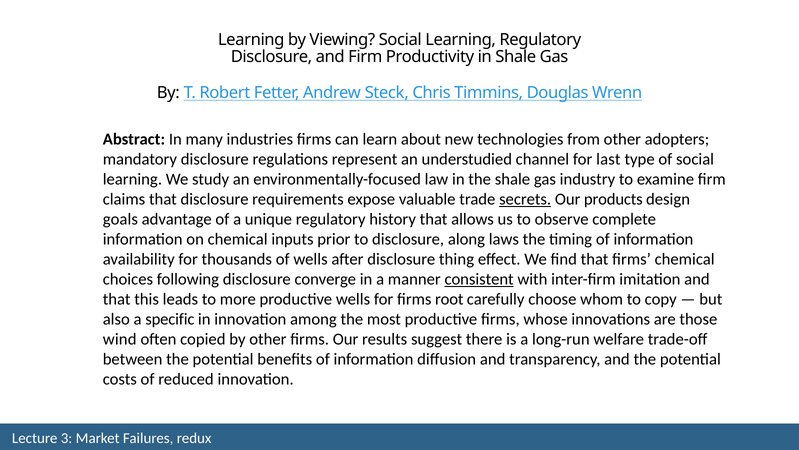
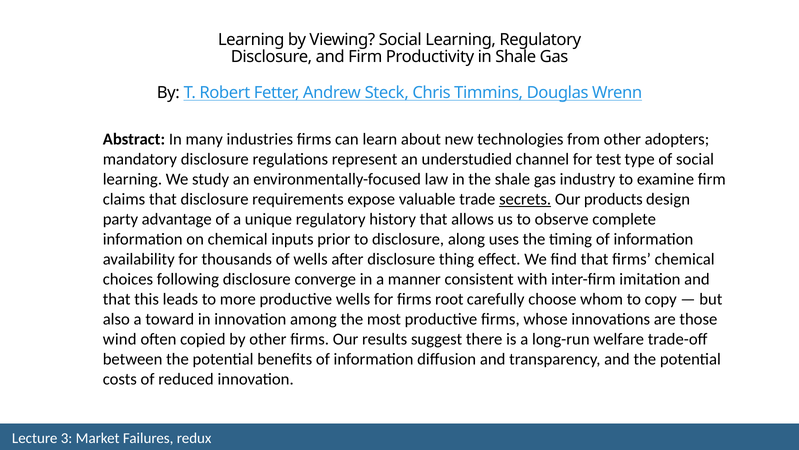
last: last -> test (608, 159)
goals: goals -> party (120, 219)
laws: laws -> uses (504, 239)
consistent underline: present -> none (479, 279)
specific: specific -> toward (170, 319)
